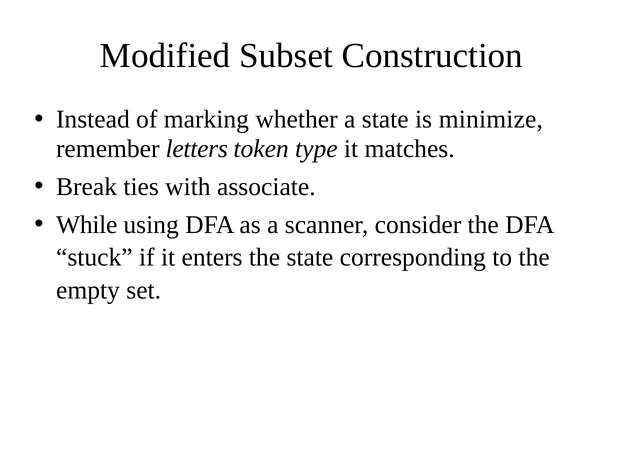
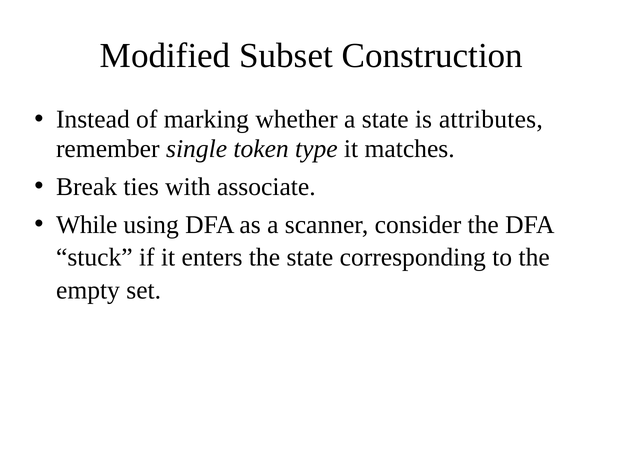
minimize: minimize -> attributes (491, 119)
letters: letters -> single (197, 149)
